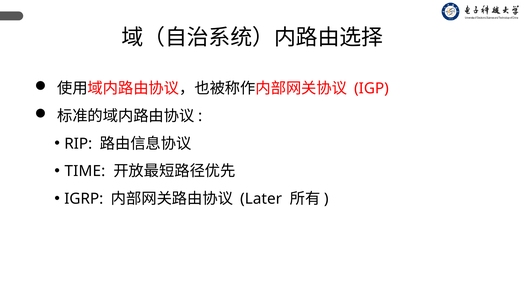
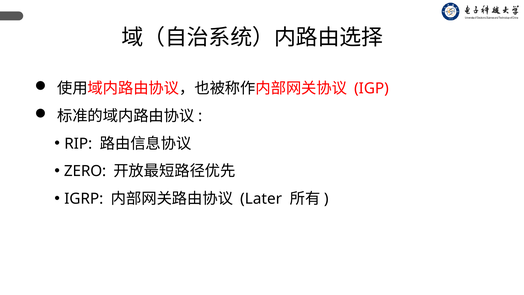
TIME: TIME -> ZERO (85, 171)
